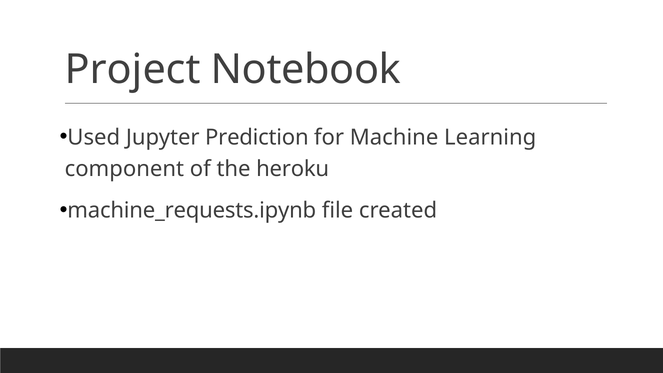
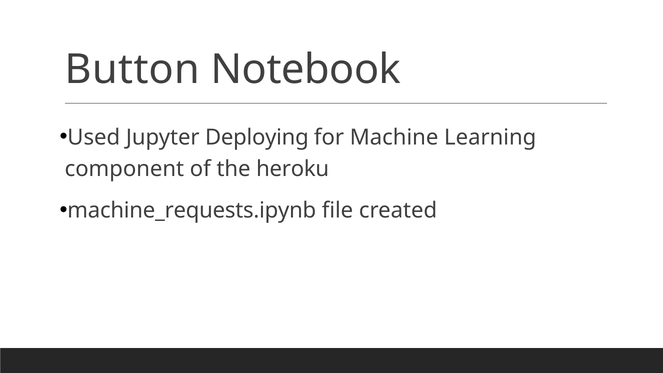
Project: Project -> Button (132, 69)
Prediction: Prediction -> Deploying (257, 137)
